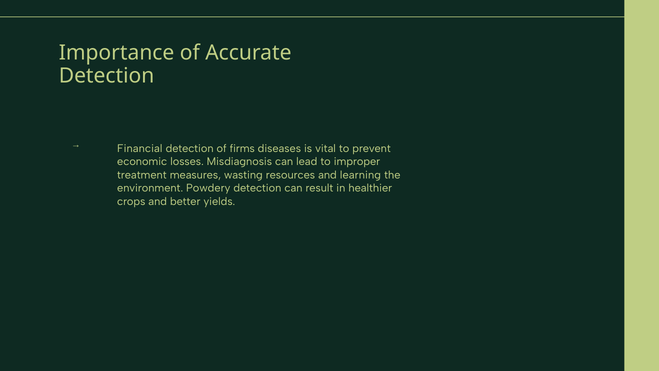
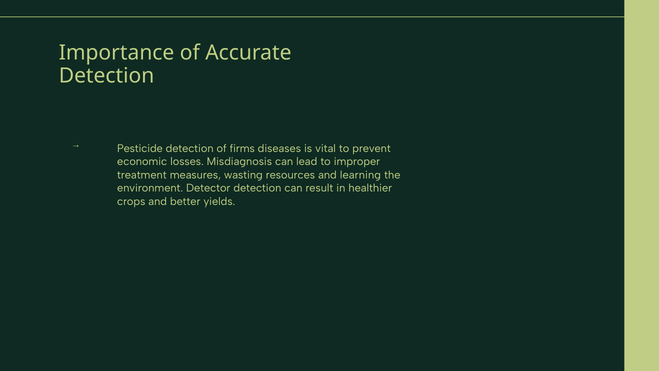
Financial: Financial -> Pesticide (140, 148)
Powdery: Powdery -> Detector (208, 188)
